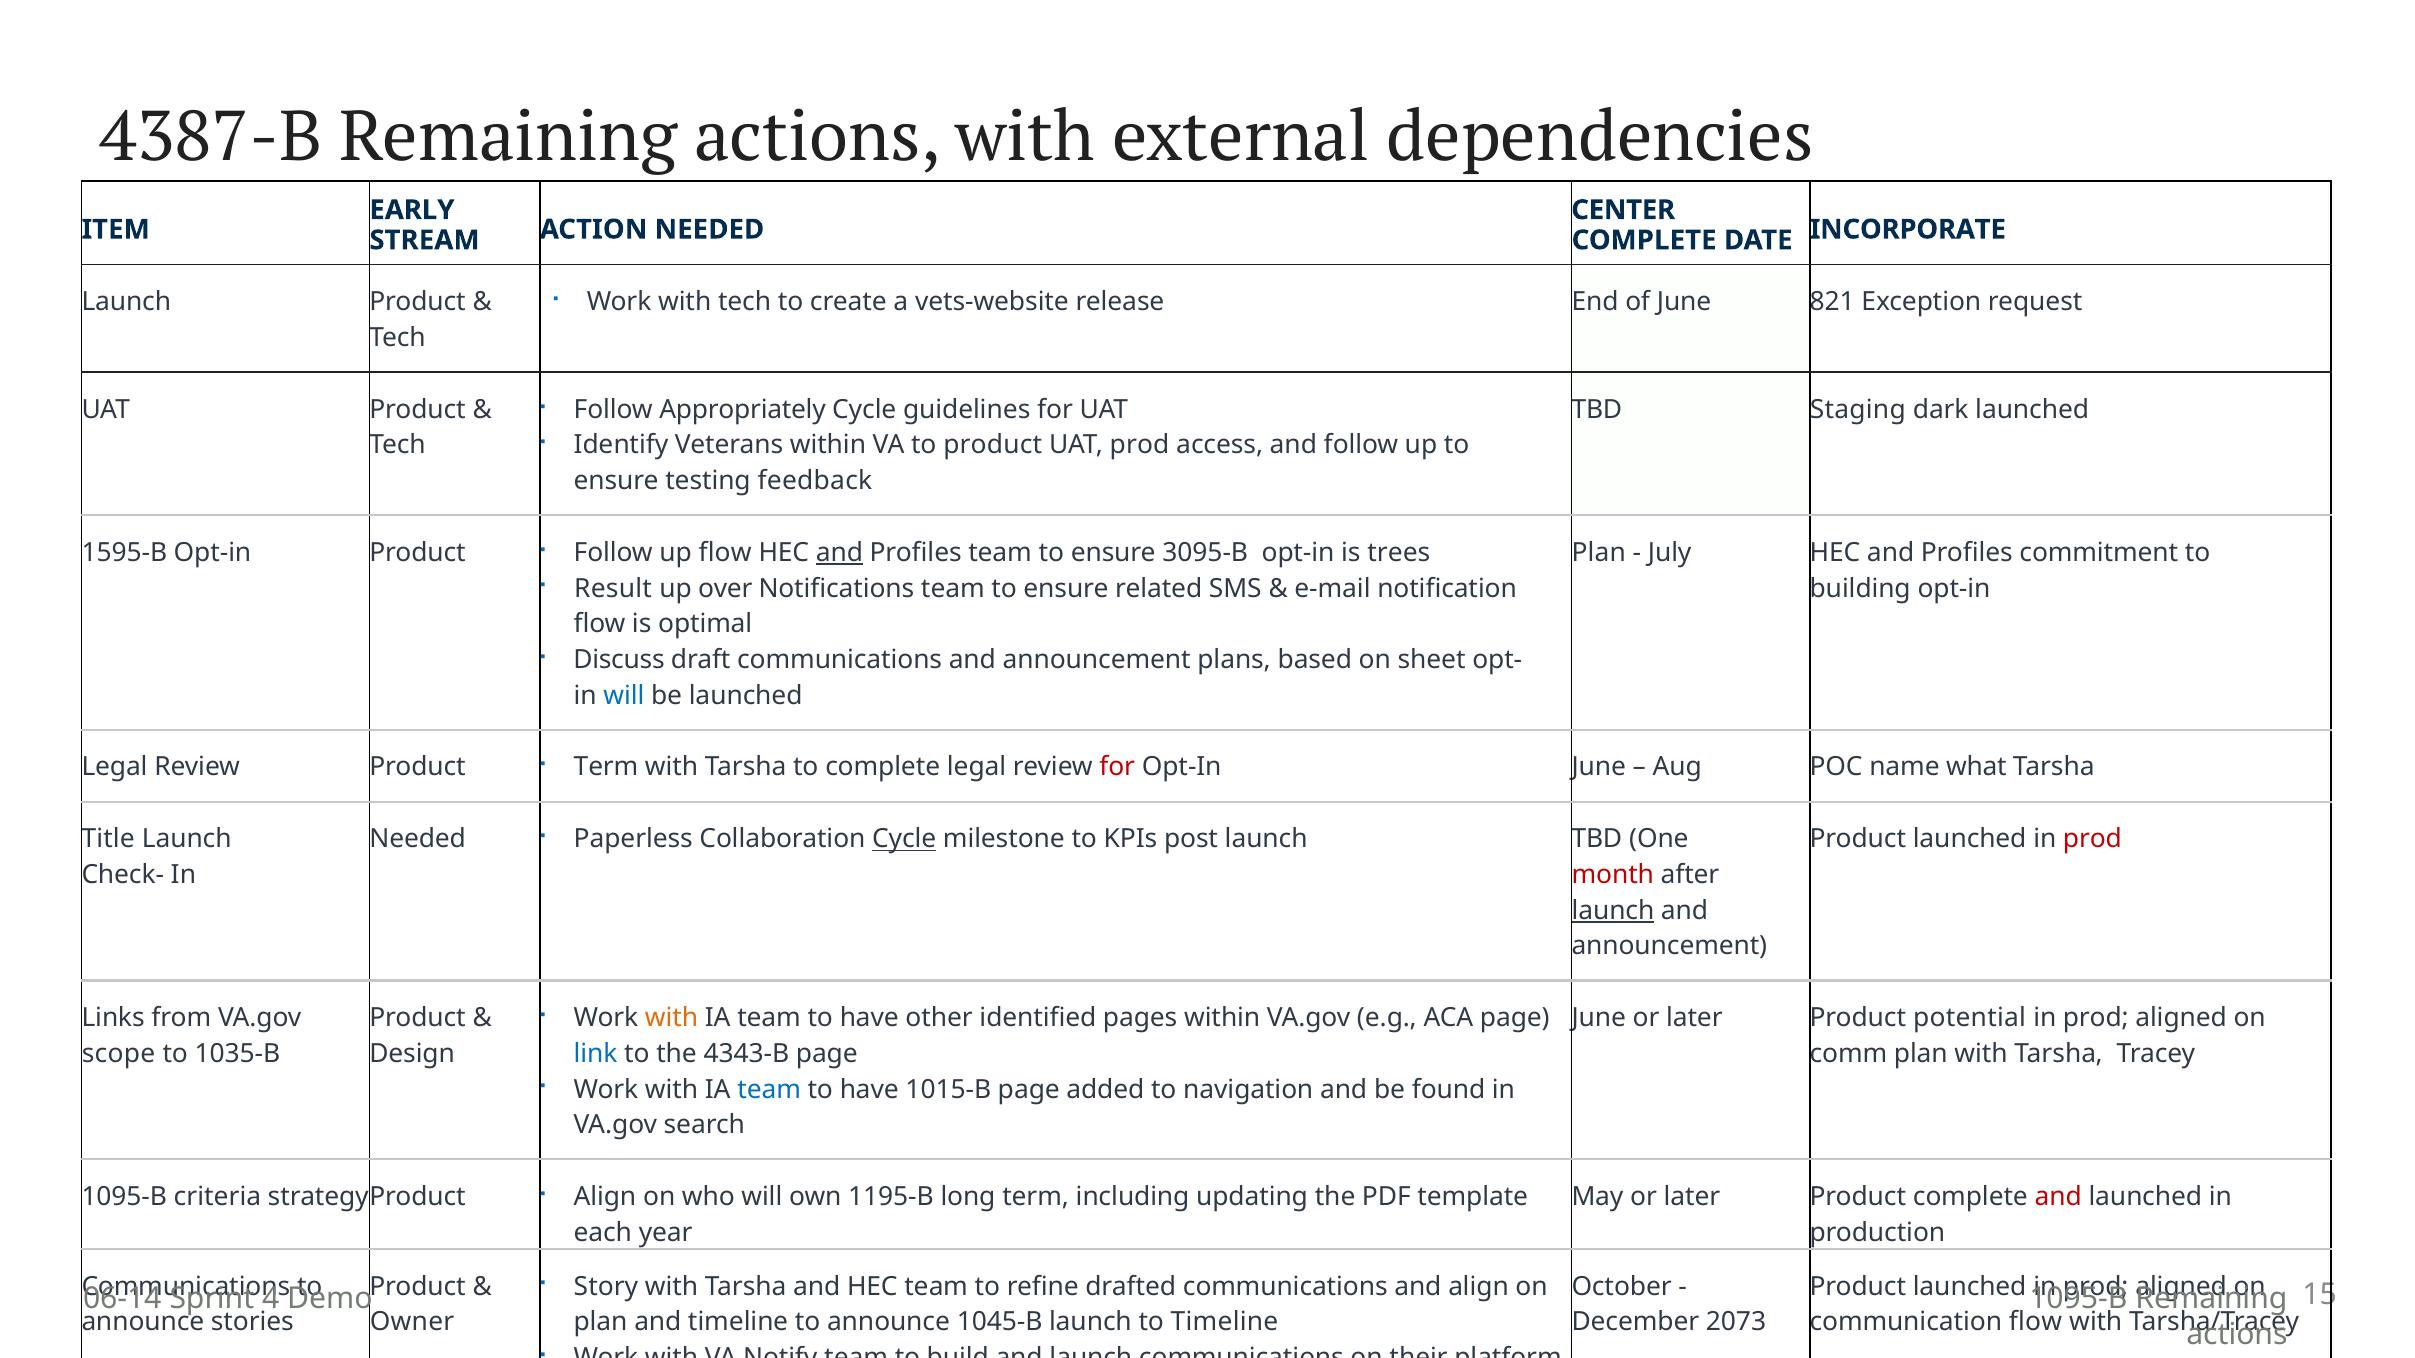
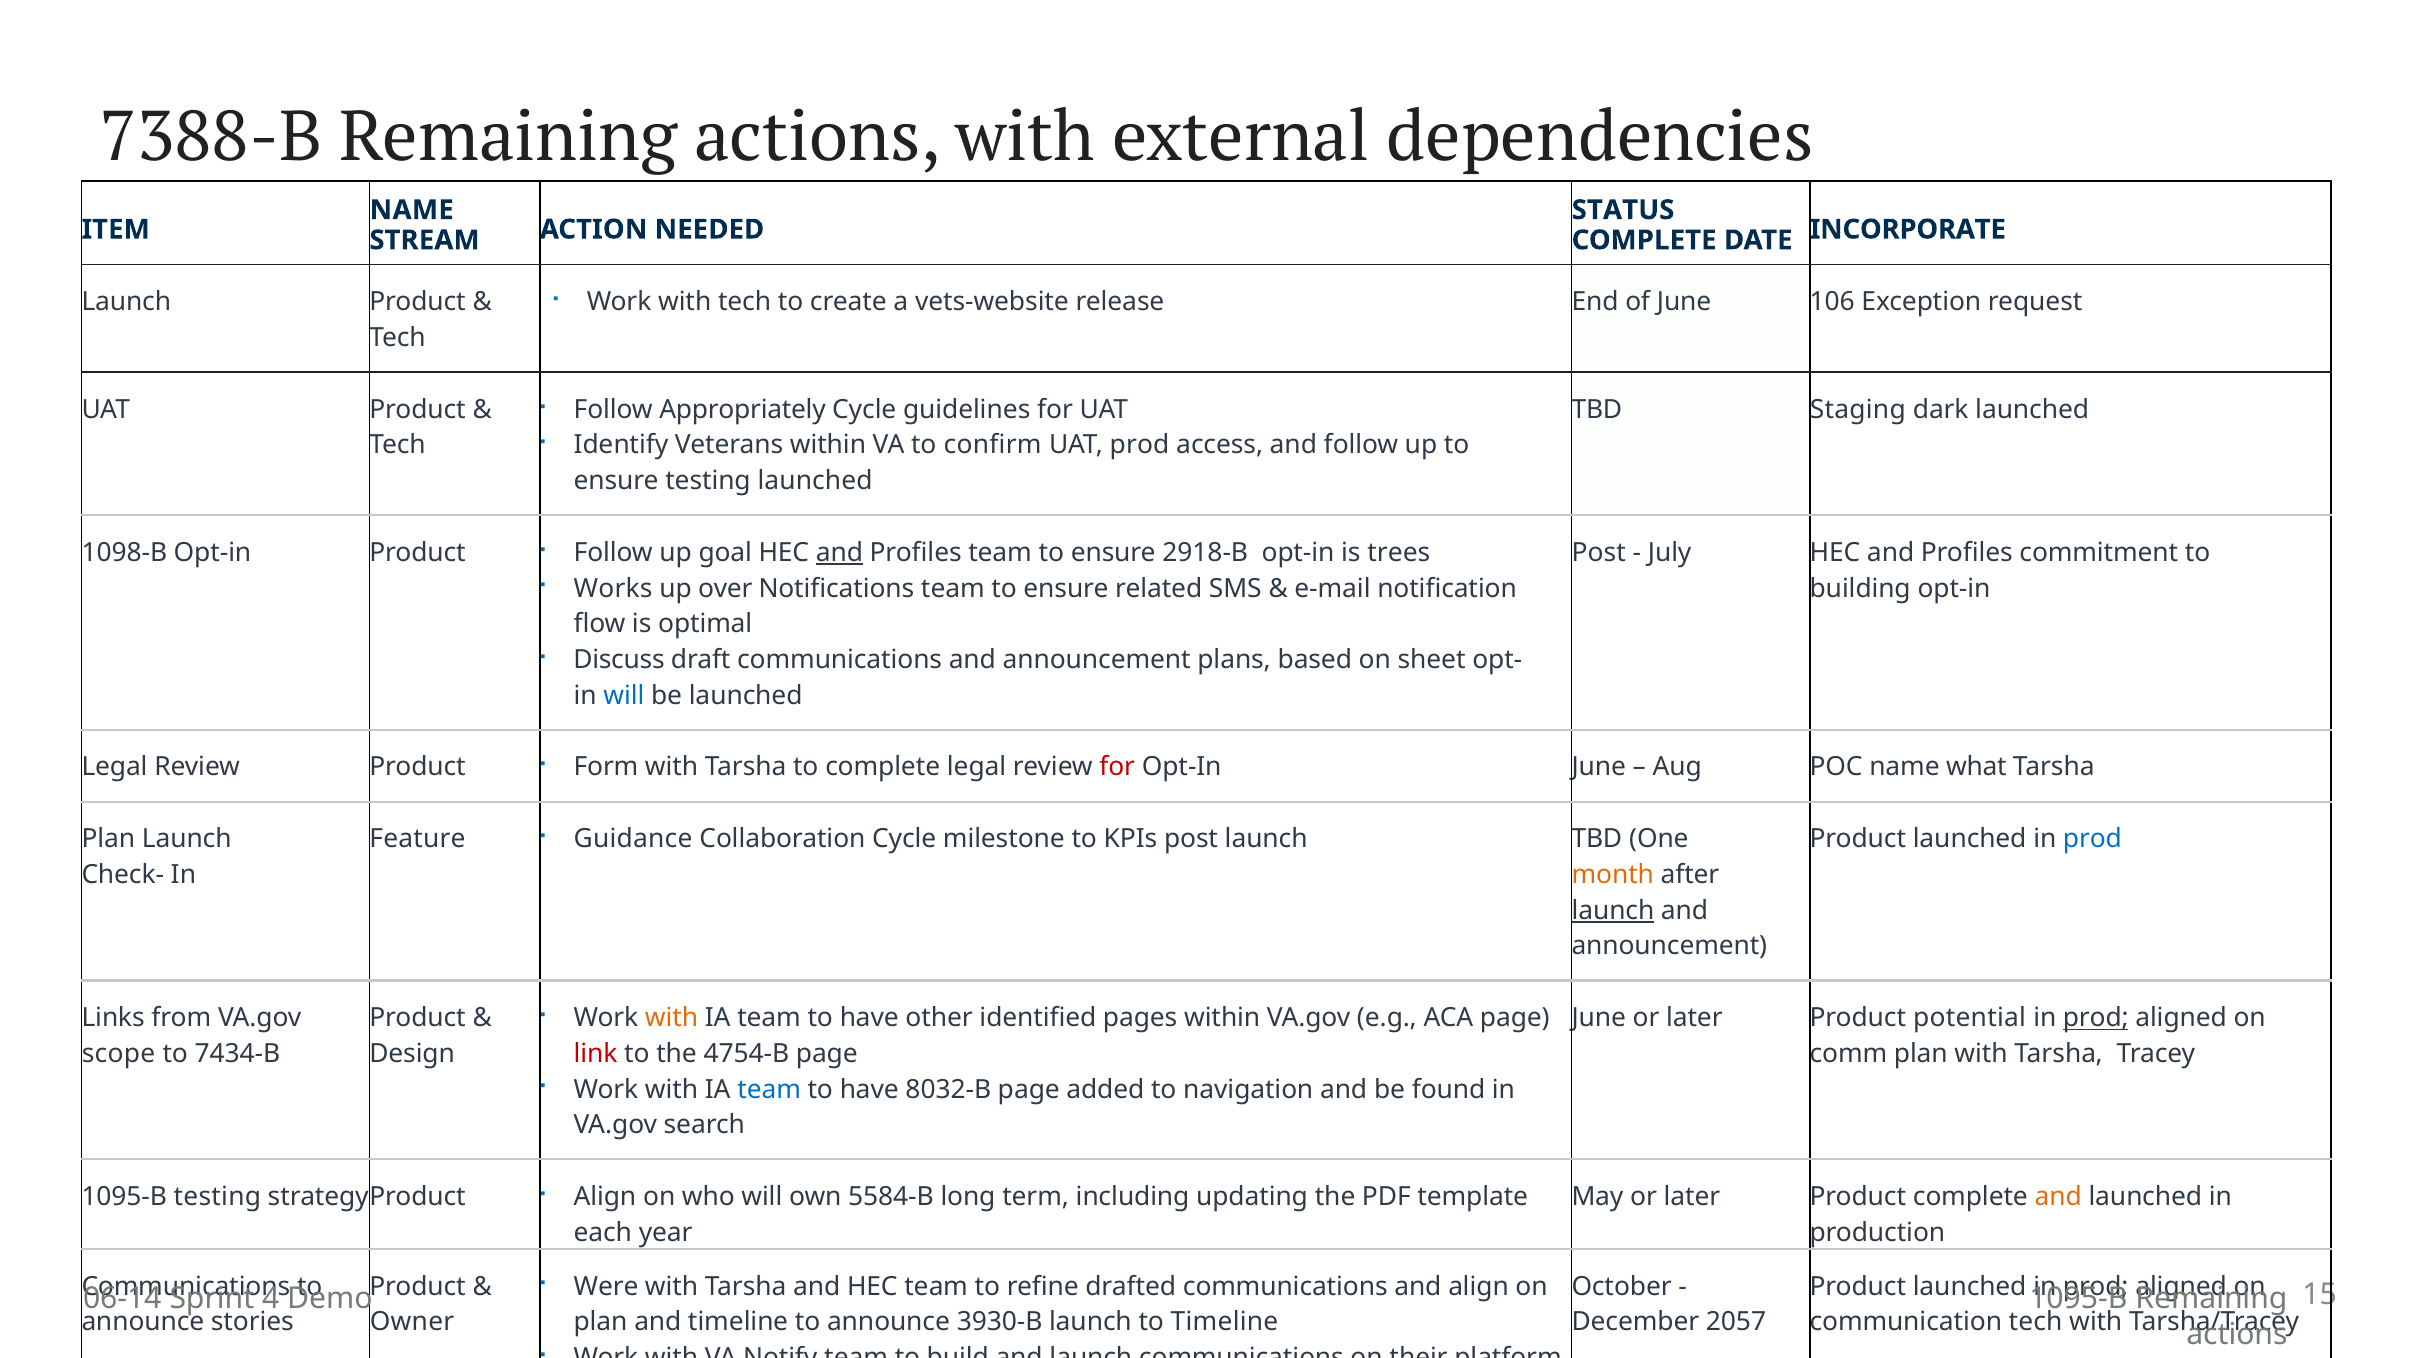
4387-B: 4387-B -> 7388-B (211, 137)
EARLY: EARLY -> NAME (412, 210)
CENTER: CENTER -> STATUS (1623, 210)
821: 821 -> 106 (1832, 302)
to product: product -> confirm (993, 445)
testing feedback: feedback -> launched (815, 481)
1595-B: 1595-B -> 1098-B (124, 553)
up flow: flow -> goal (725, 553)
3095-B: 3095-B -> 2918-B (1205, 553)
Plan: Plan -> Post (1599, 553)
Result: Result -> Works (613, 589)
Term: Term -> Form (606, 767)
Title: Title -> Plan (108, 839)
Needed: Needed -> Feature (417, 839)
Paperless: Paperless -> Guidance (633, 839)
Cycle underline: present -> none (904, 839)
prod colour: red -> blue (2092, 839)
month colour: red -> orange (1613, 875)
prod underline: none -> present (2096, 1018)
1035-B: 1035-B -> 7434-B (237, 1054)
link colour: blue -> red (596, 1054)
4343-B: 4343-B -> 4754-B (746, 1054)
1015-B: 1015-B -> 8032-B (948, 1090)
1095-B criteria: criteria -> testing (217, 1197)
1195-B: 1195-B -> 5584-B (891, 1197)
and colour: red -> orange (2058, 1197)
Story: Story -> Were (606, 1287)
1045-B: 1045-B -> 3930-B (1000, 1322)
2073: 2073 -> 2057 (1736, 1322)
communication flow: flow -> tech (2036, 1322)
